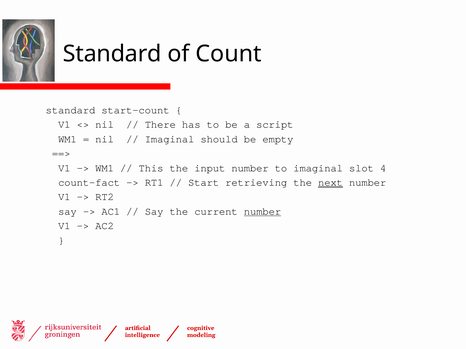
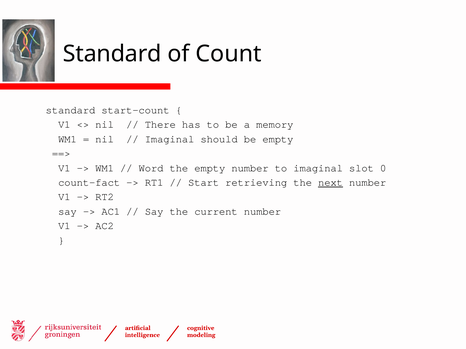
script: script -> memory (275, 125)
This: This -> Word (151, 168)
the input: input -> empty (210, 168)
4: 4 -> 0 (383, 168)
number underline: present -> none (262, 212)
